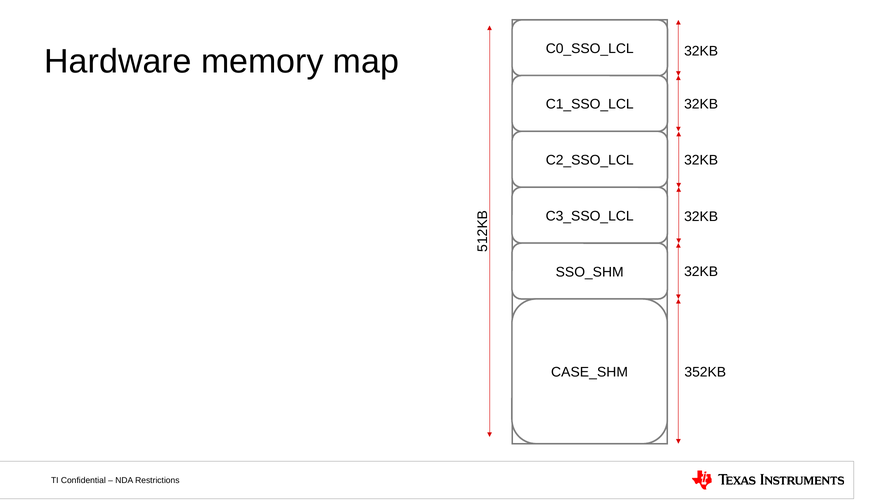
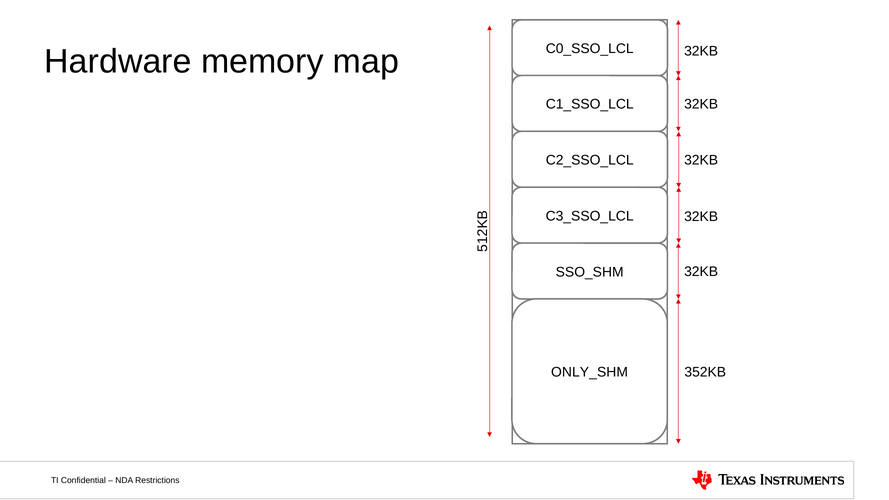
CASE_SHM: CASE_SHM -> ONLY_SHM (590, 372)
